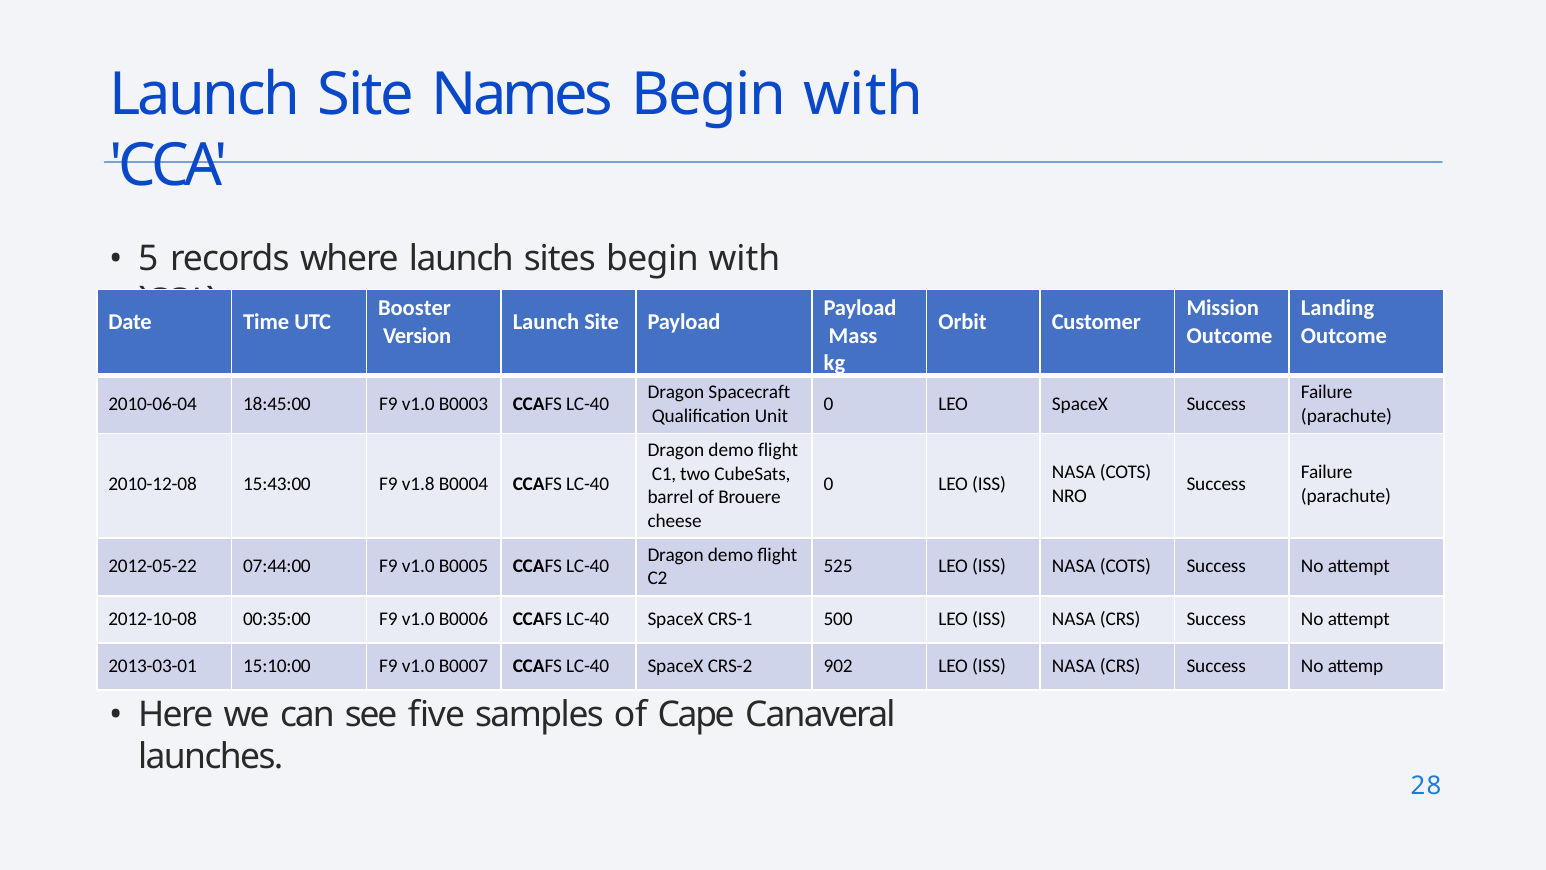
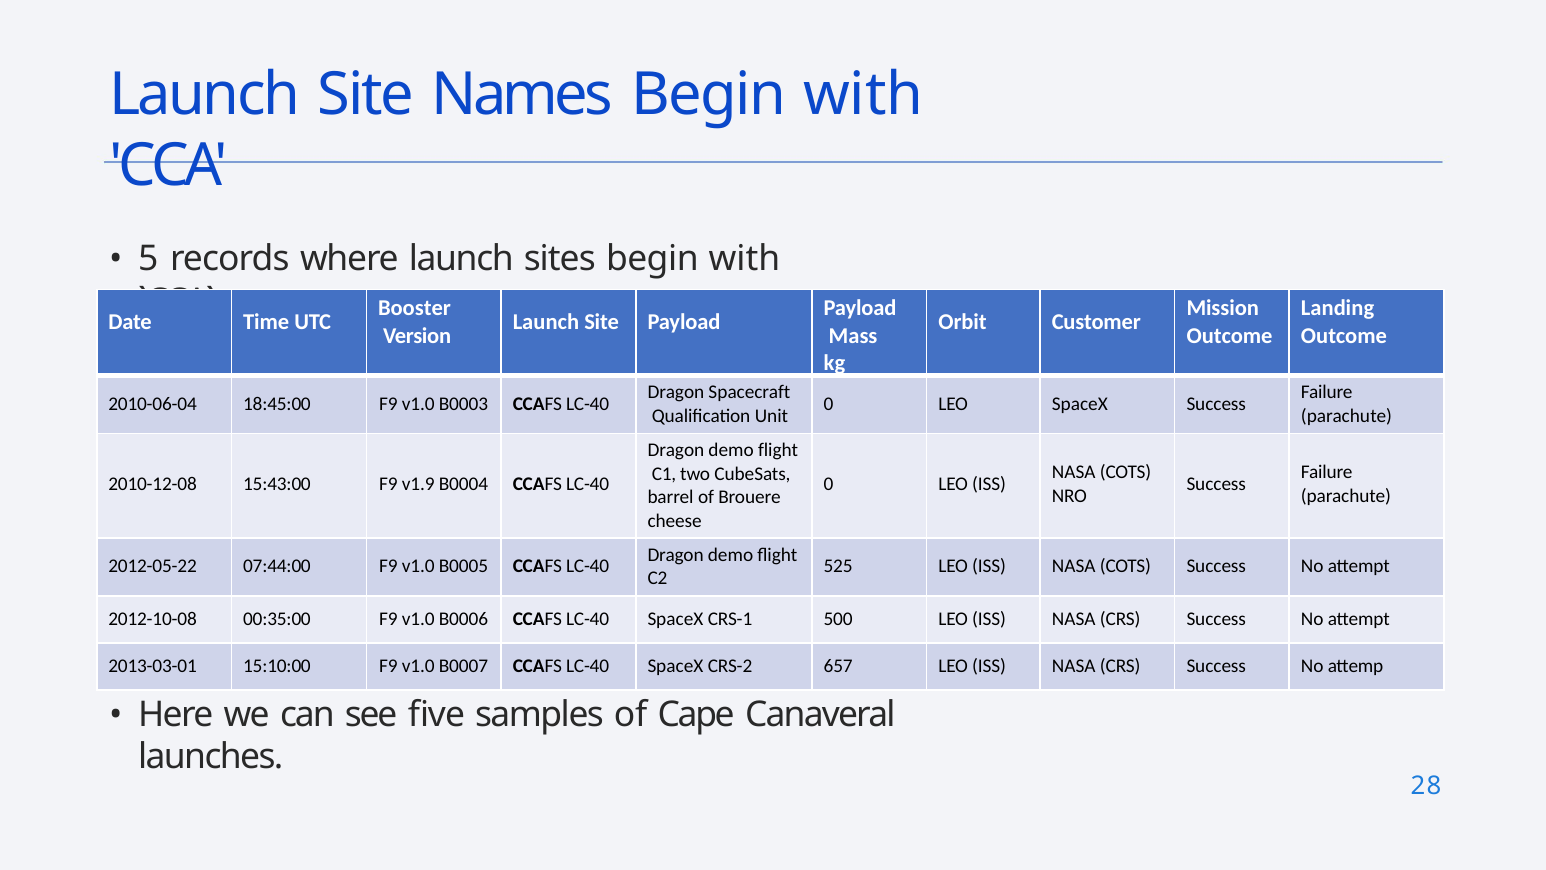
v1.8: v1.8 -> v1.9 (418, 484)
902: 902 -> 657 (838, 666)
